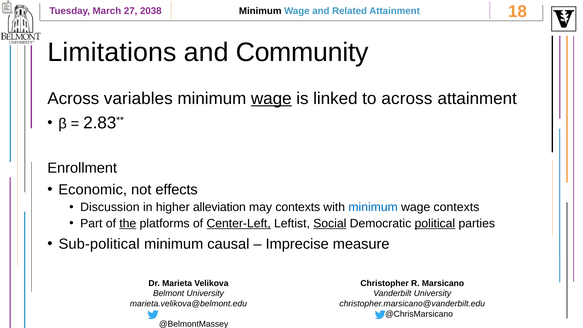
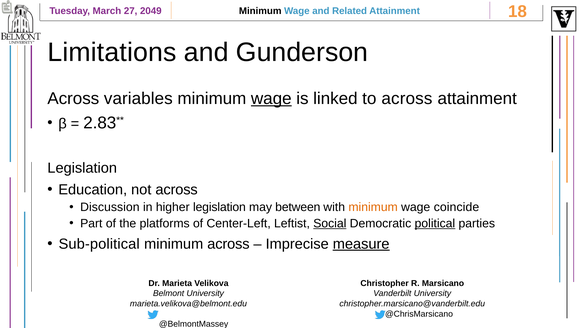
2038: 2038 -> 2049 (151, 11)
Community: Community -> Gunderson (302, 52)
Enrollment: Enrollment -> Legislation (82, 168)
Economic: Economic -> Education (93, 190)
not effects: effects -> across (177, 190)
higher alleviation: alleviation -> legislation (219, 207)
may contexts: contexts -> between (298, 207)
minimum colour: blue -> orange (373, 207)
wage contexts: contexts -> coincide (456, 207)
the underline: present -> none (128, 223)
Center-Left underline: present -> none (239, 223)
minimum causal: causal -> across (228, 244)
measure underline: none -> present (361, 244)
